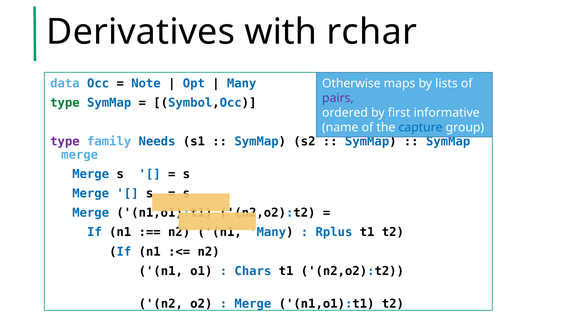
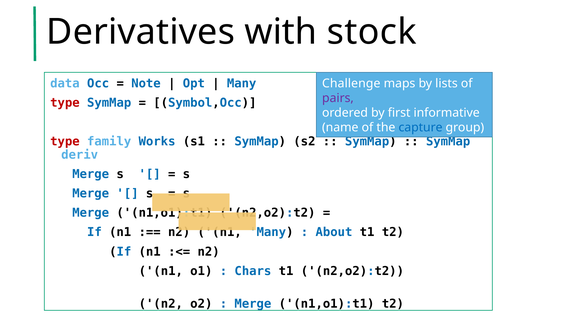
rchar: rchar -> stock (372, 32)
Otherwise: Otherwise -> Challenge (351, 83)
type colour: green -> red (65, 103)
type colour: purple -> red (65, 141)
Needs: Needs -> Works (157, 141)
merge: merge -> deriv (80, 155)
Rplus: Rplus -> About (334, 232)
